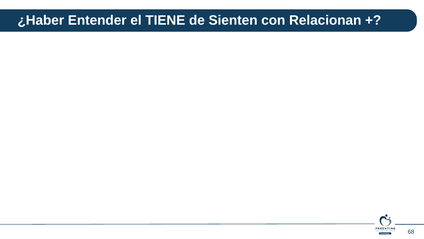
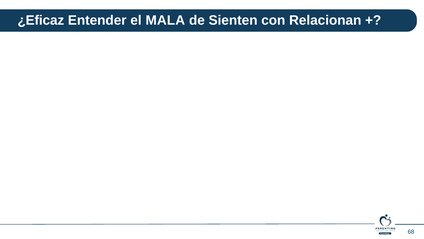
¿Haber: ¿Haber -> ¿Eficaz (41, 20)
TIENE: TIENE -> MALA (165, 20)
